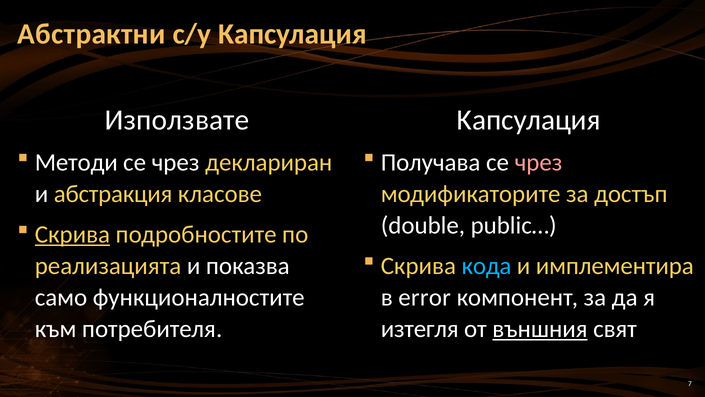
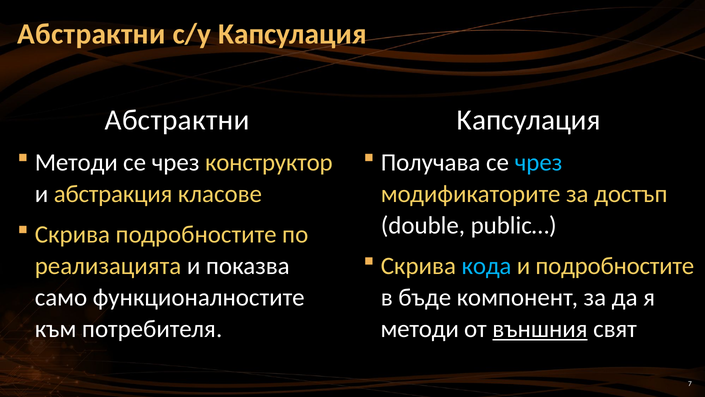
Използвате: Използвате -> Абстрактни (177, 120)
деклариран: деклариран -> конструктор (269, 163)
чрез colour: pink -> light blue (538, 163)
Скрива underline: present -> none (72, 234)
и имплементира: имплементира -> подробностите (615, 266)
error: error -> бъде (425, 297)
изтегля: изтегля -> методи (420, 328)
